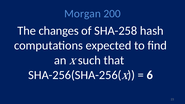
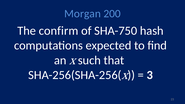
changes: changes -> confirm (59, 31)
SHA-258: SHA-258 -> SHA-750 (116, 31)
6: 6 -> 3 (150, 75)
